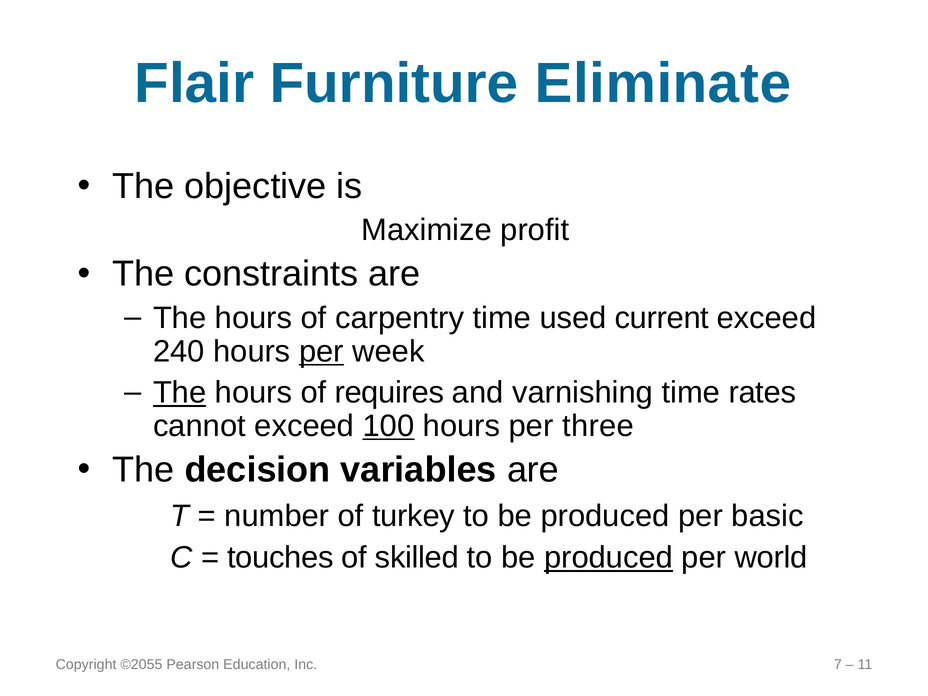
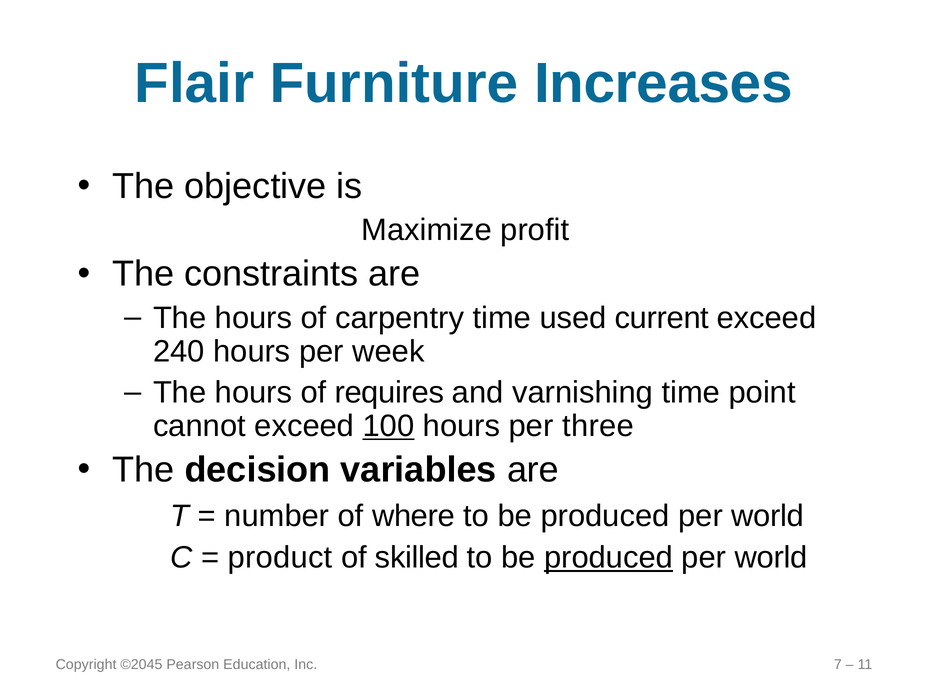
Eliminate: Eliminate -> Increases (663, 83)
per underline: present -> none (321, 351)
The underline: present -> none (180, 393)
rates: rates -> point (762, 393)
turkey: turkey -> where (414, 516)
basic: basic -> world (768, 516)
touches: touches -> product (280, 558)
©2055: ©2055 -> ©2045 (141, 665)
